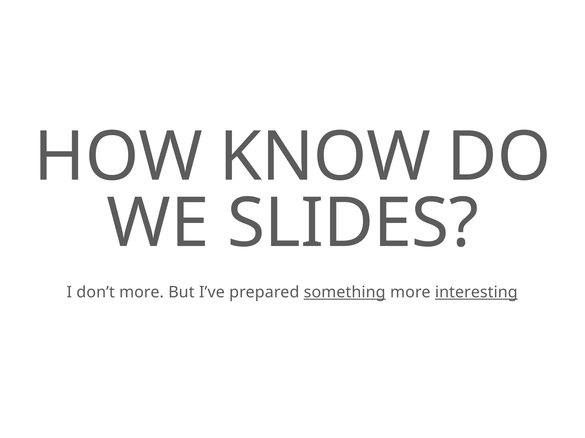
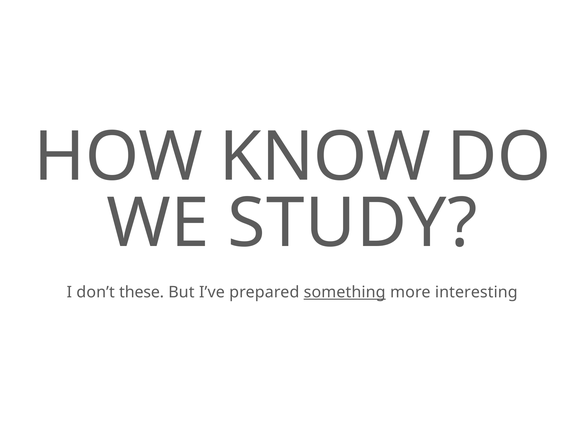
SLIDES: SLIDES -> STUDY (352, 224)
don’t more: more -> these (142, 293)
interesting underline: present -> none (476, 293)
